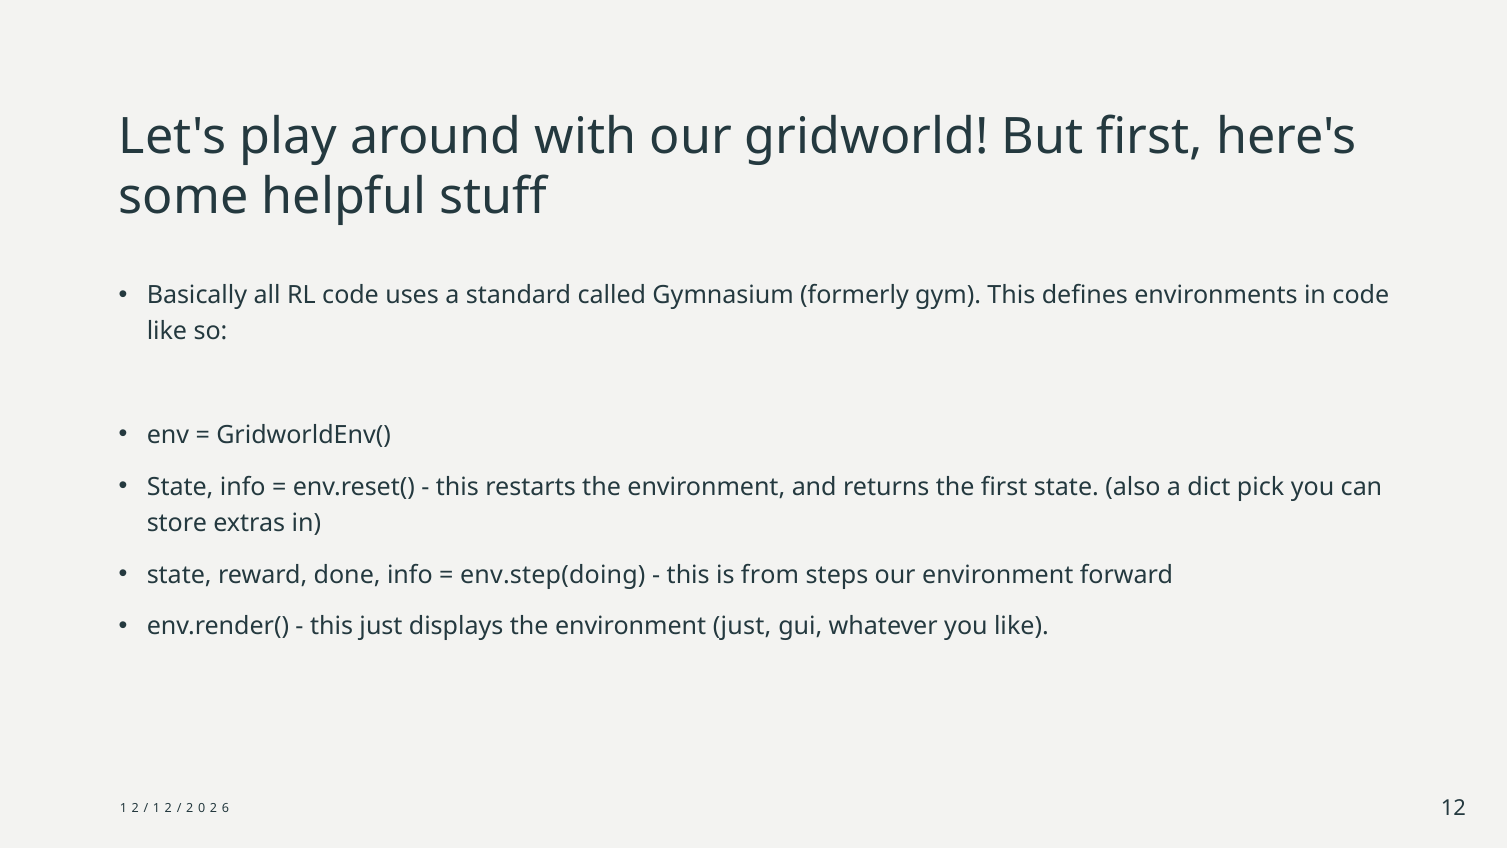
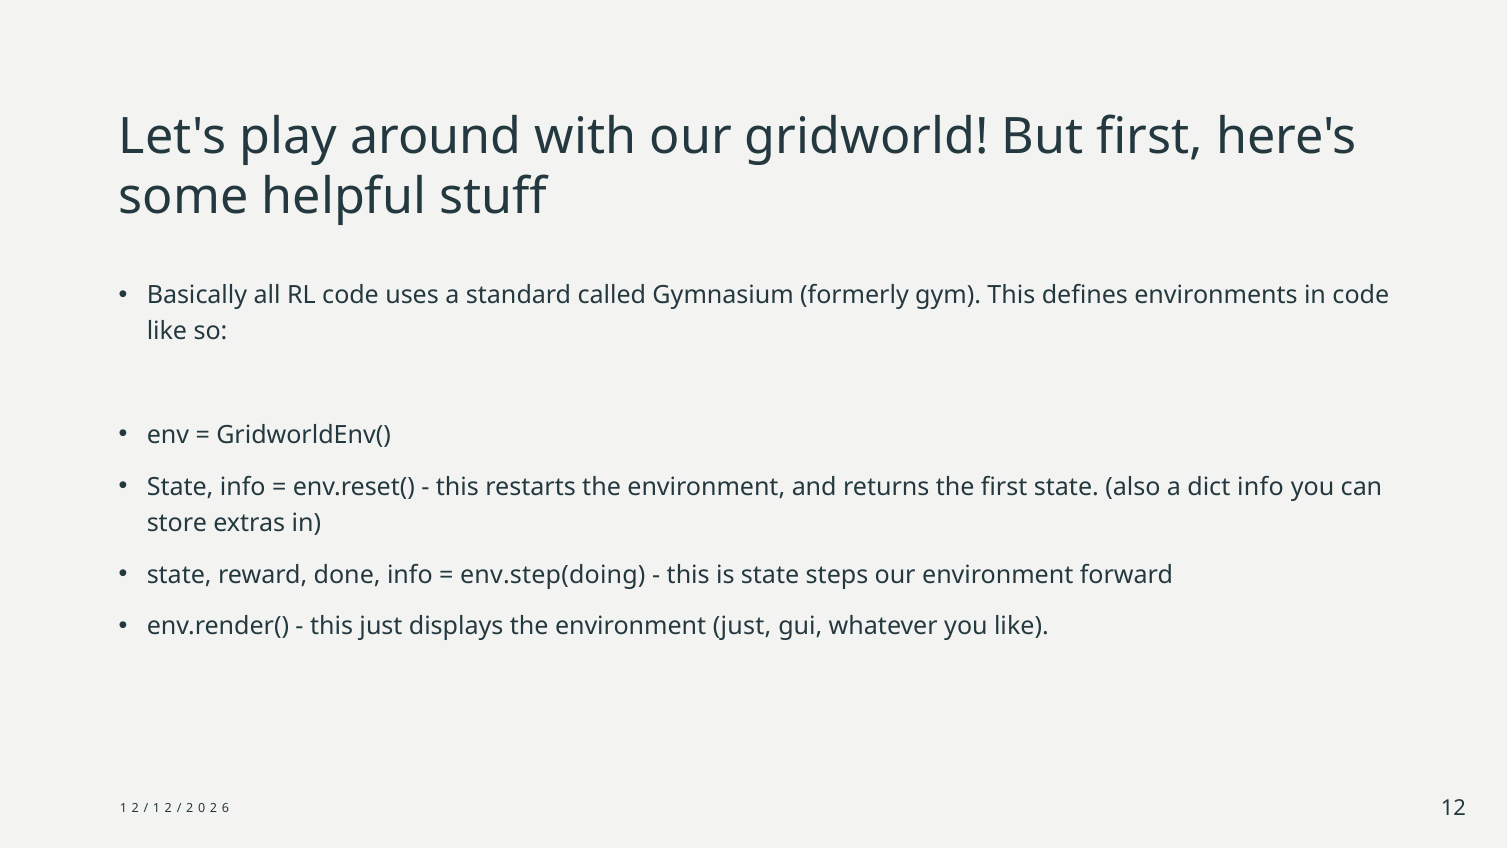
dict pick: pick -> info (1260, 487)
is from: from -> state (770, 575)
